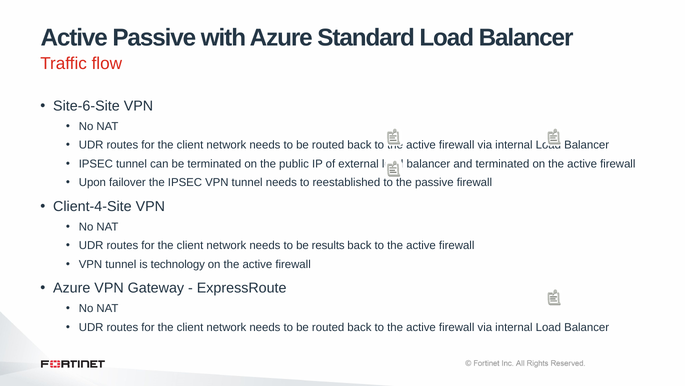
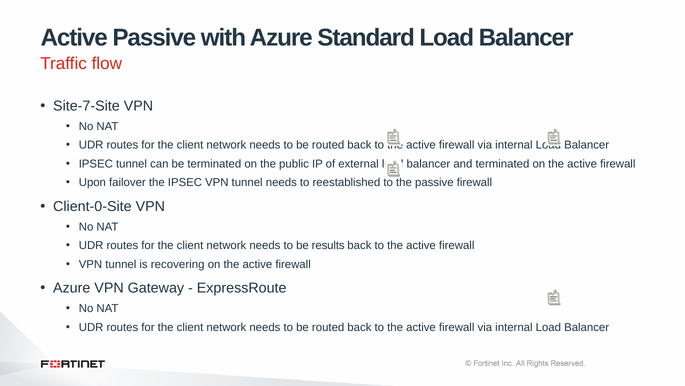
Site-6-Site: Site-6-Site -> Site-7-Site (86, 106)
Client-4-Site: Client-4-Site -> Client-0-Site (92, 206)
technology: technology -> recovering (178, 264)
